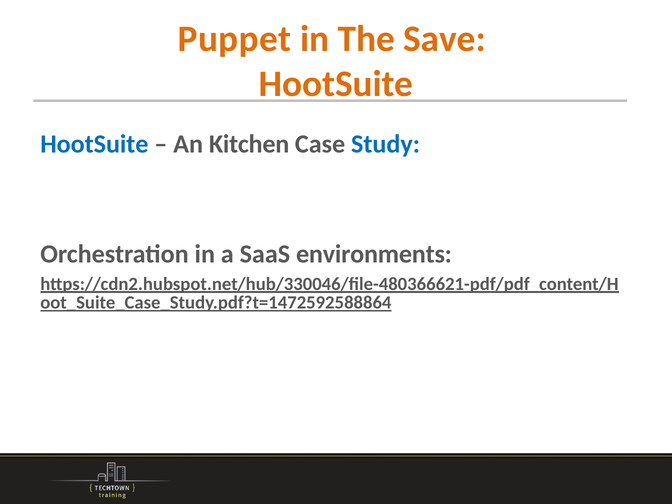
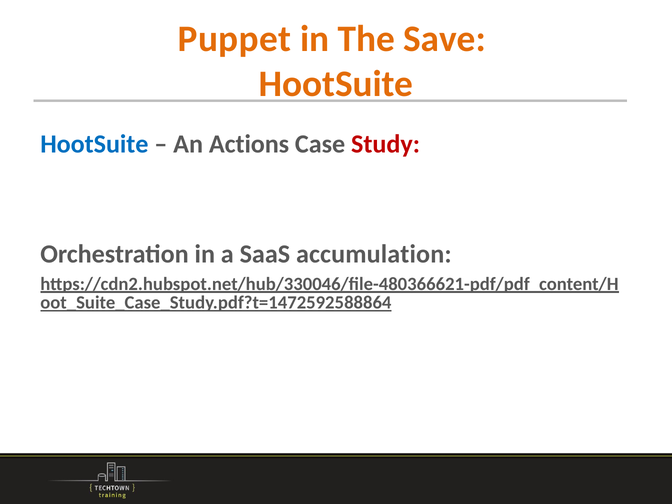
Kitchen: Kitchen -> Actions (249, 144)
Study colour: blue -> red (386, 144)
environments: environments -> accumulation (374, 254)
